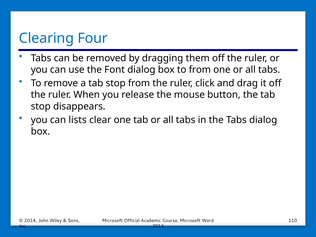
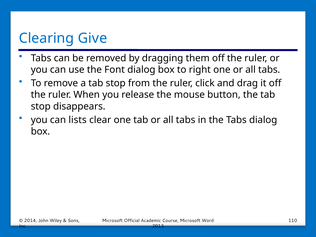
Four: Four -> Give (93, 38)
to from: from -> right (200, 70)
